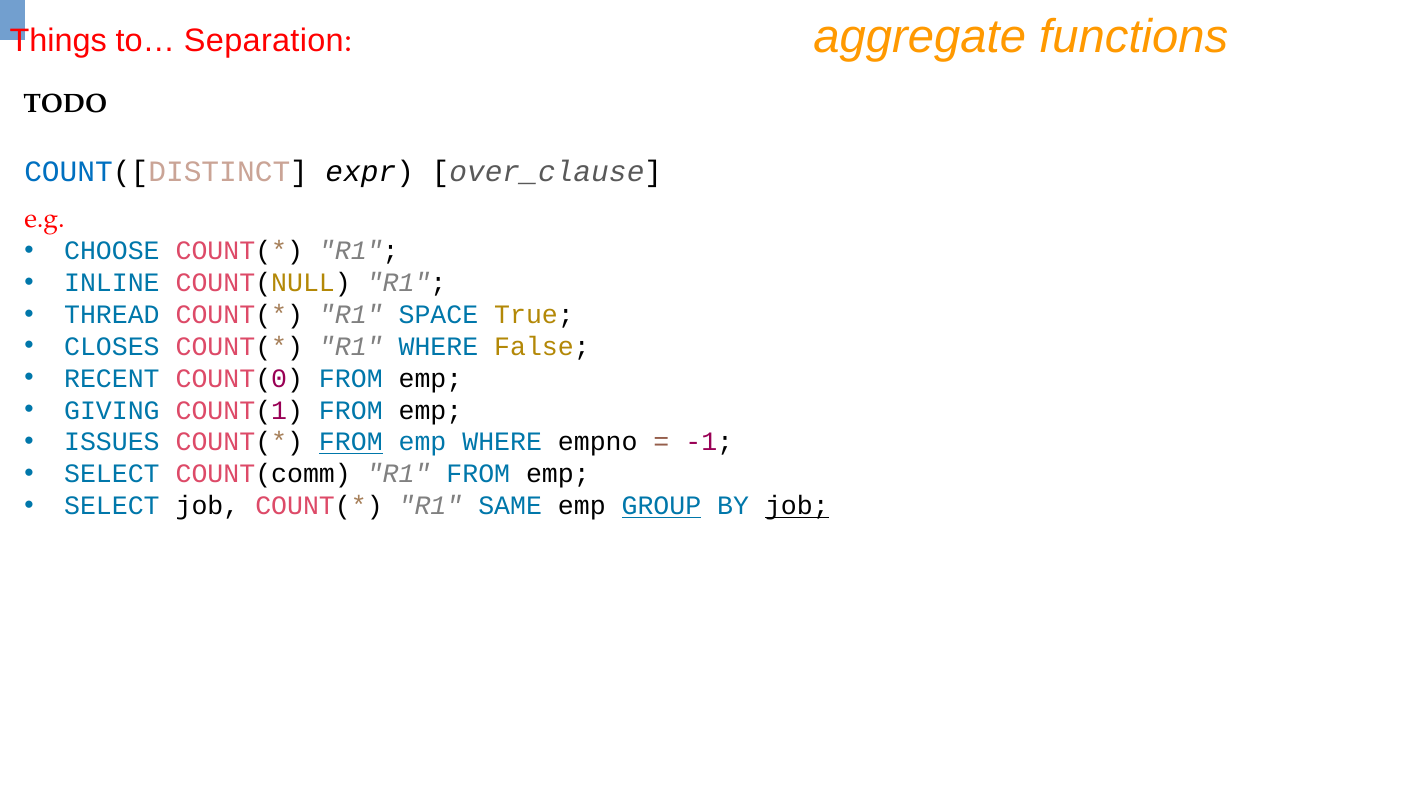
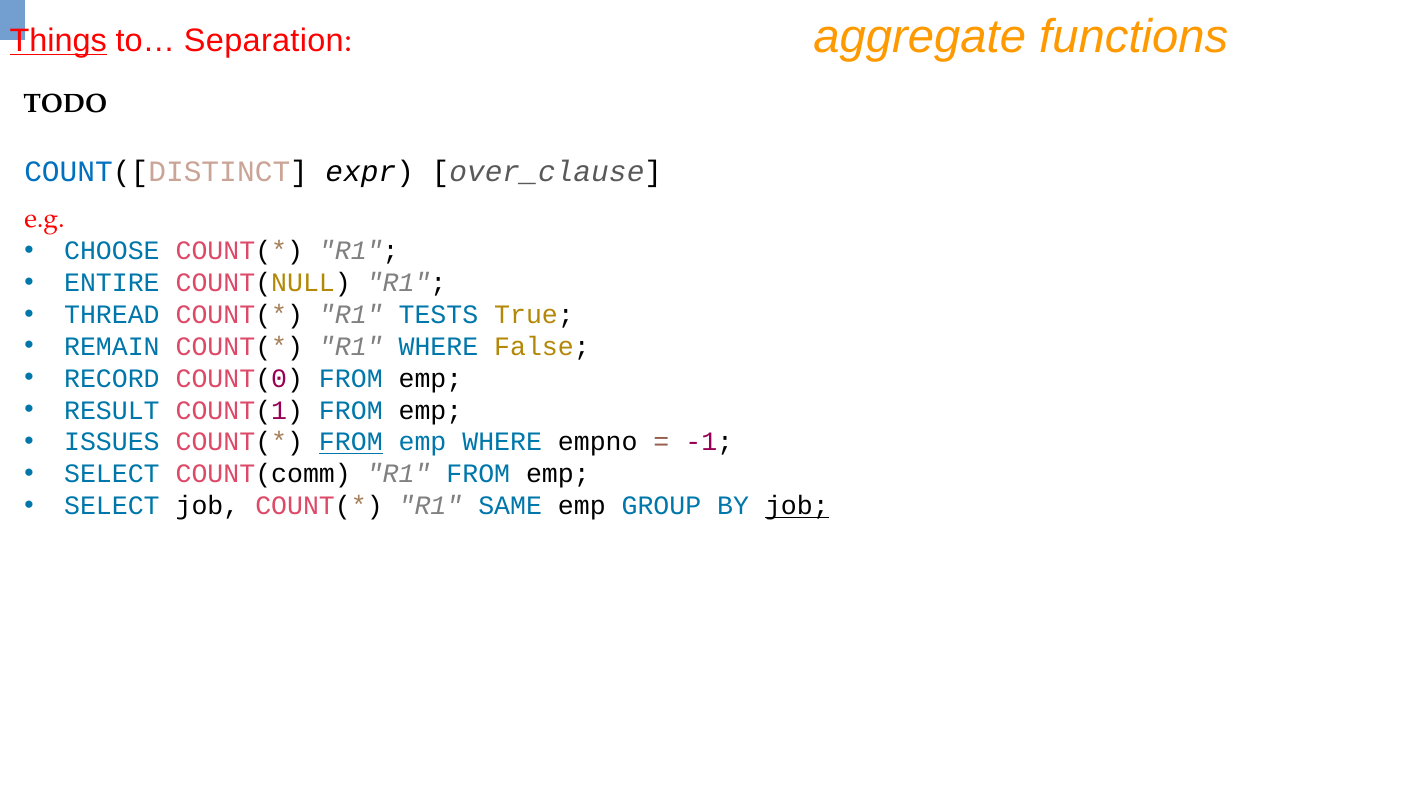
Things underline: none -> present (58, 41)
INLINE: INLINE -> ENTIRE (112, 283)
SPACE: SPACE -> TESTS (438, 314)
CLOSES: CLOSES -> REMAIN (112, 346)
RECENT: RECENT -> RECORD (112, 378)
GIVING: GIVING -> RESULT (112, 410)
GROUP underline: present -> none (661, 506)
